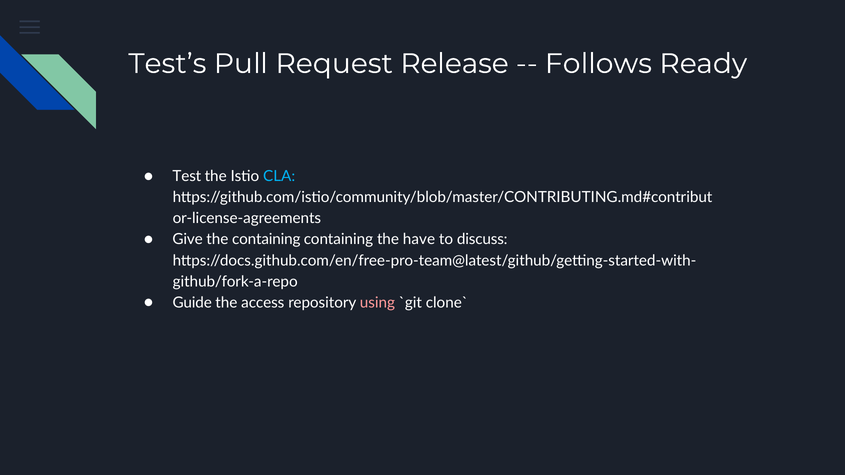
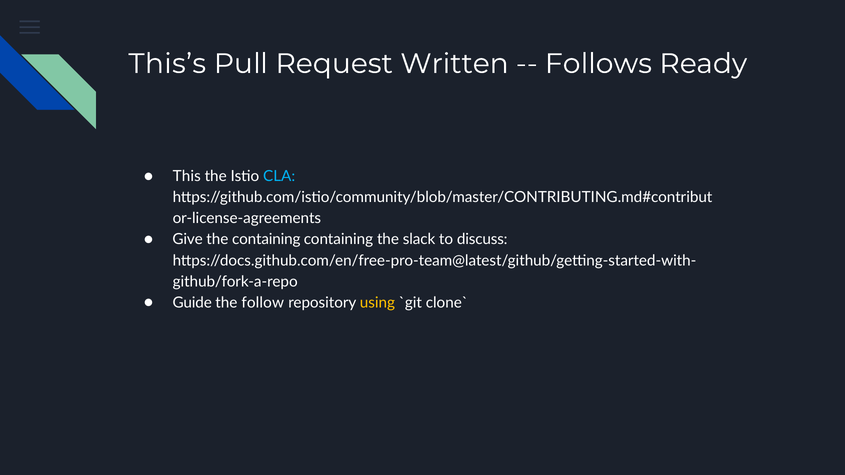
Test’s: Test’s -> This’s (167, 64)
Release: Release -> Written (455, 64)
Test: Test -> This (187, 176)
have: have -> slack (419, 240)
access: access -> follow (263, 303)
using colour: pink -> yellow (377, 303)
